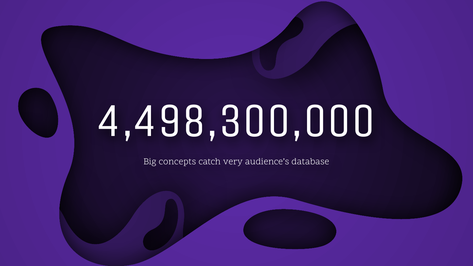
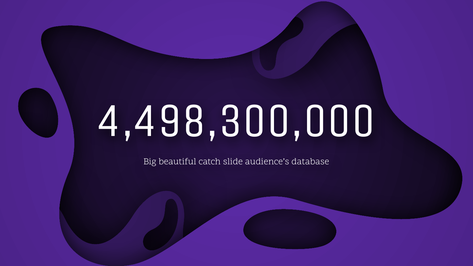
concepts: concepts -> beautiful (177, 161)
very: very -> slide (233, 161)
